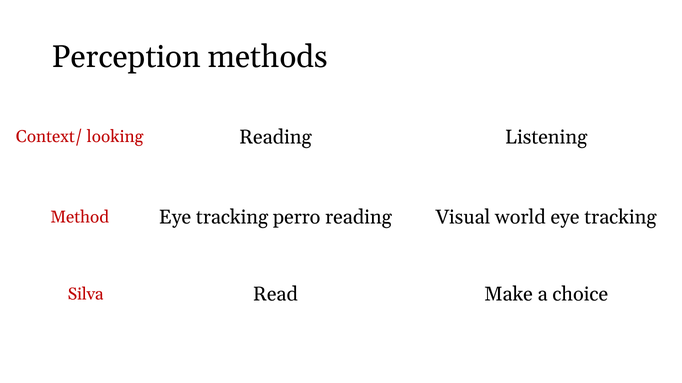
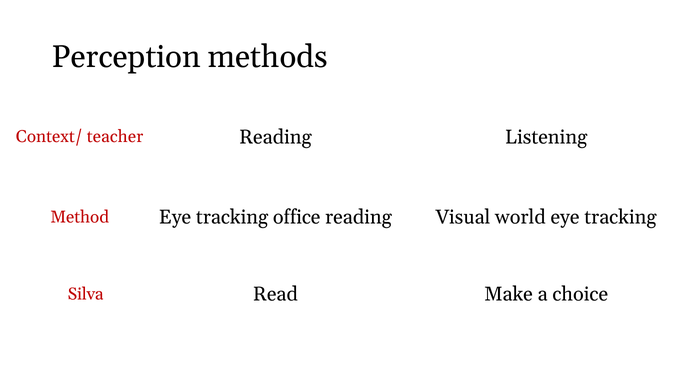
looking: looking -> teacher (115, 137)
perro: perro -> office (297, 218)
